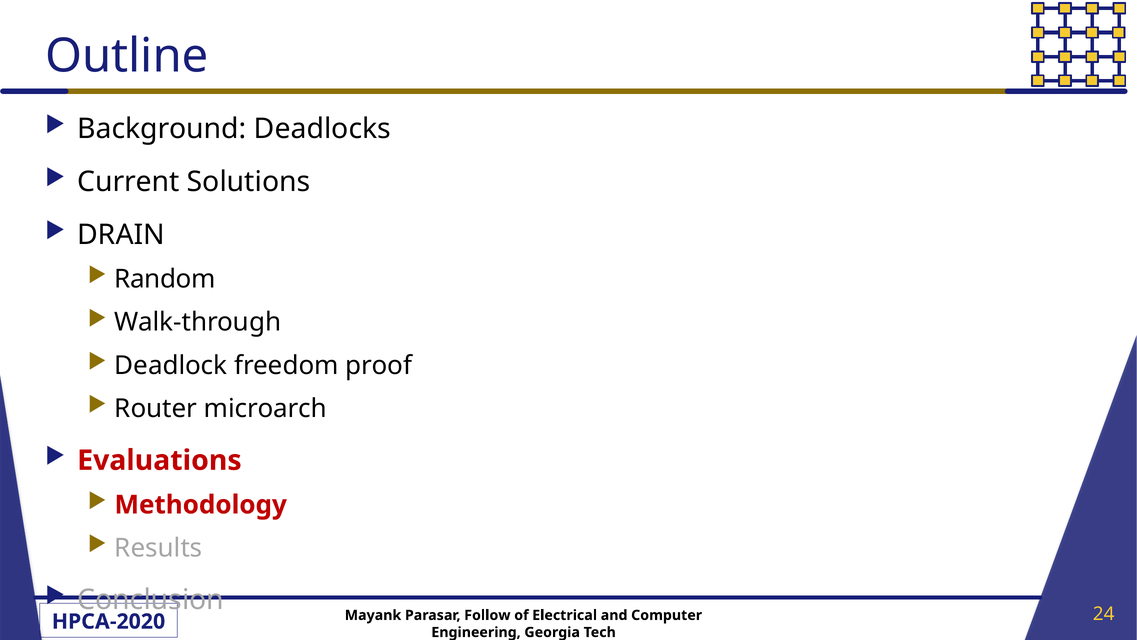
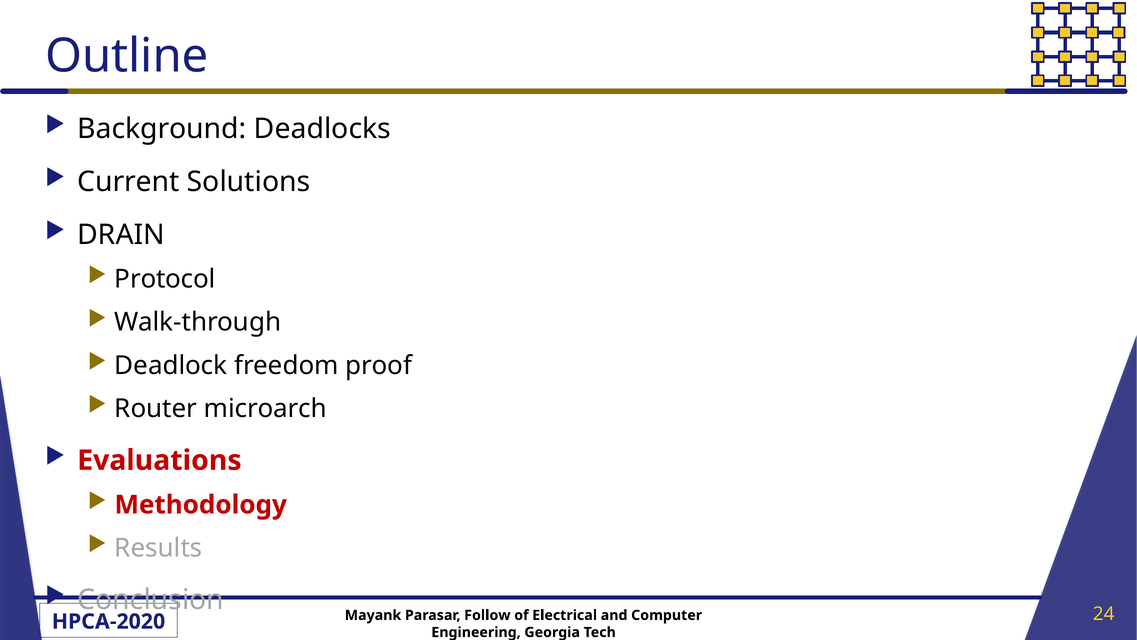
Random: Random -> Protocol (165, 279)
